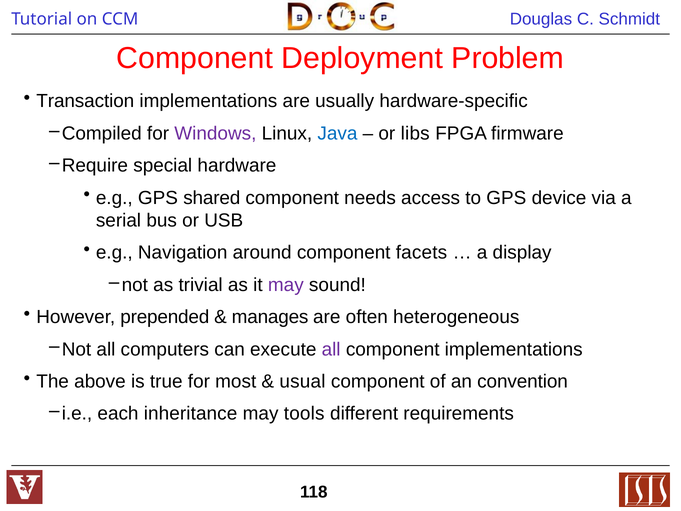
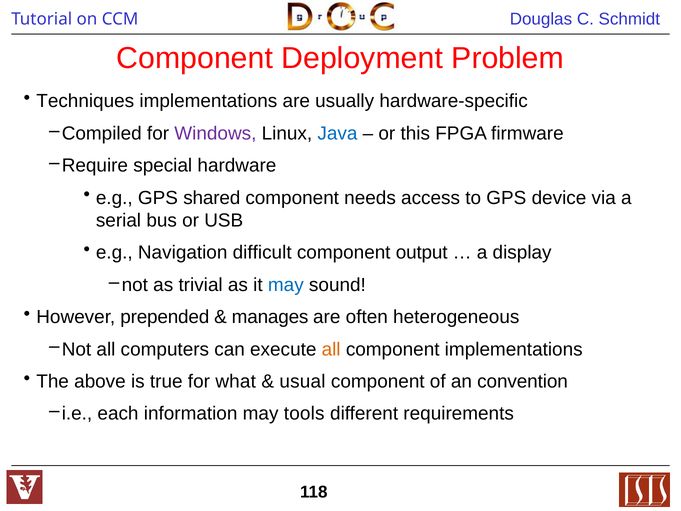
Transaction: Transaction -> Techniques (85, 101)
libs: libs -> this (415, 133)
around: around -> difficult (262, 253)
facets: facets -> output (422, 253)
may colour: purple -> blue (286, 285)
all colour: purple -> orange (331, 349)
most: most -> what (236, 381)
inheritance: inheritance -> information (191, 413)
